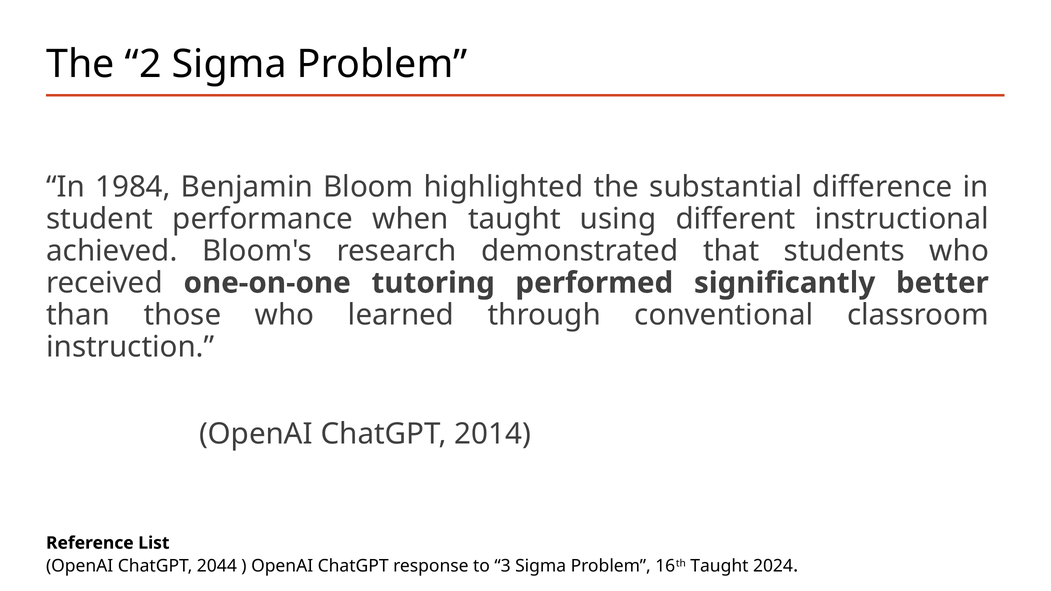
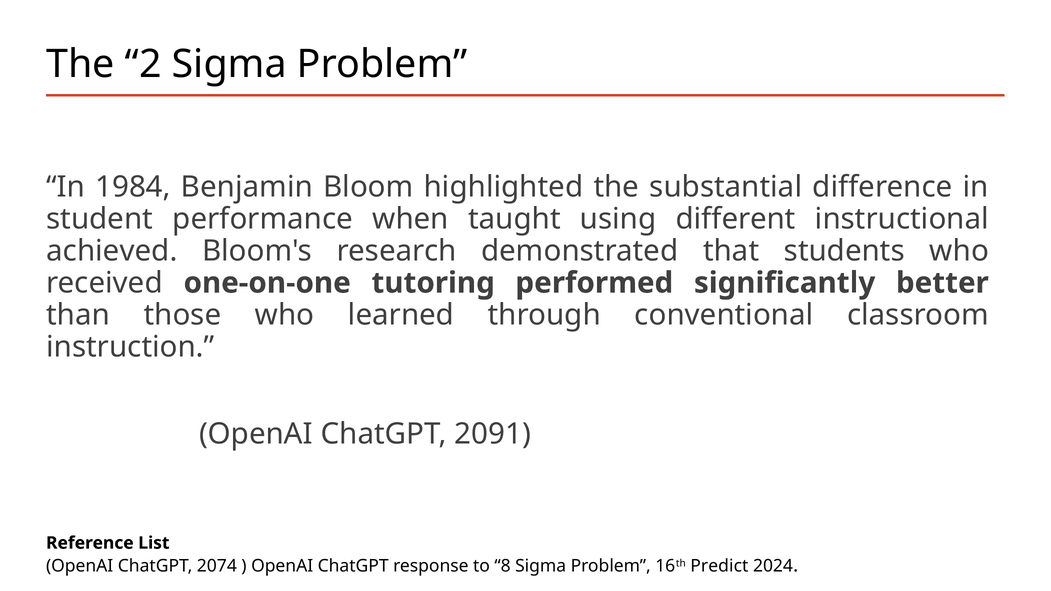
2014: 2014 -> 2091 (493, 434)
2044: 2044 -> 2074 (217, 566)
3: 3 -> 8 (503, 566)
16th Taught: Taught -> Predict (719, 566)
